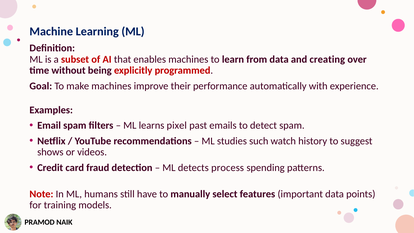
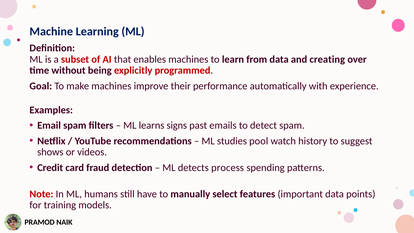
pixel: pixel -> signs (177, 125)
such: such -> pool (259, 141)
